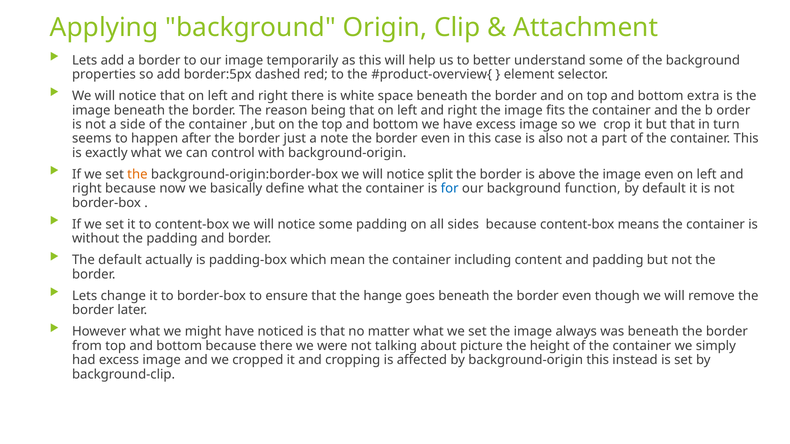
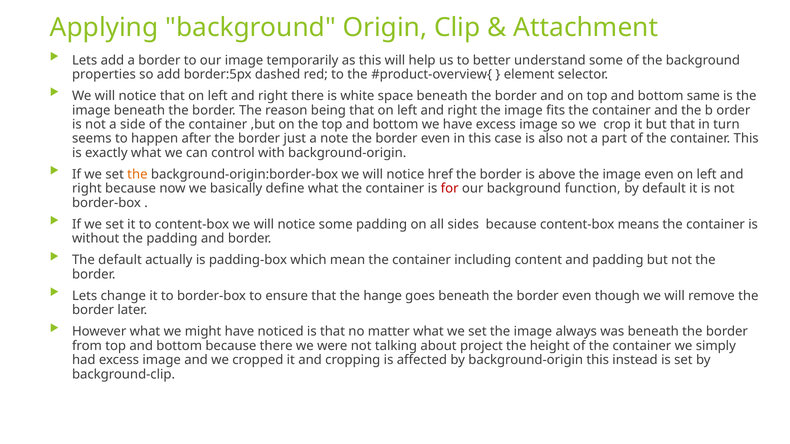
extra: extra -> same (703, 96)
split: split -> href (440, 174)
for colour: blue -> red (450, 189)
picture: picture -> project (481, 346)
